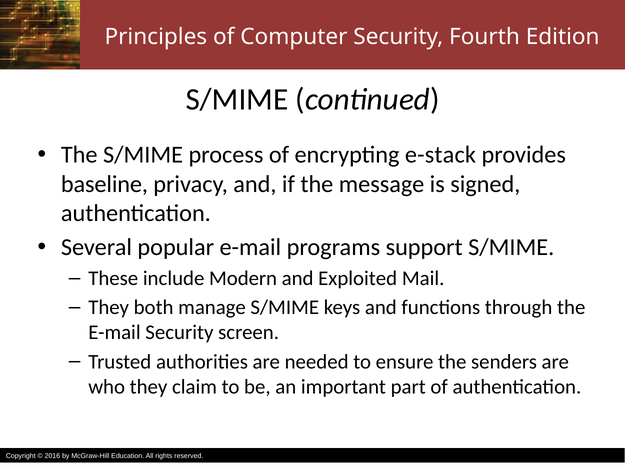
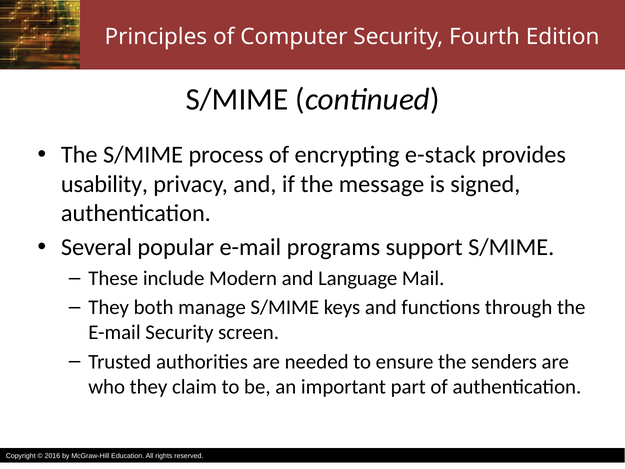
baseline: baseline -> usability (104, 184)
Exploited: Exploited -> Language (358, 278)
